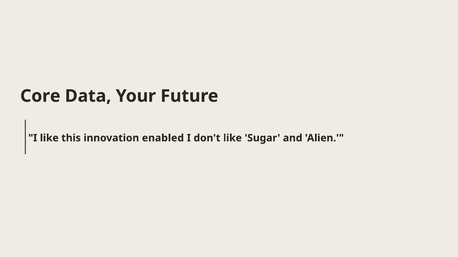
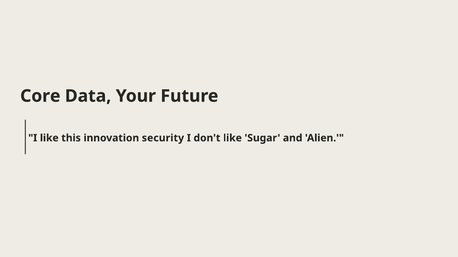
enabled: enabled -> security (163, 138)
